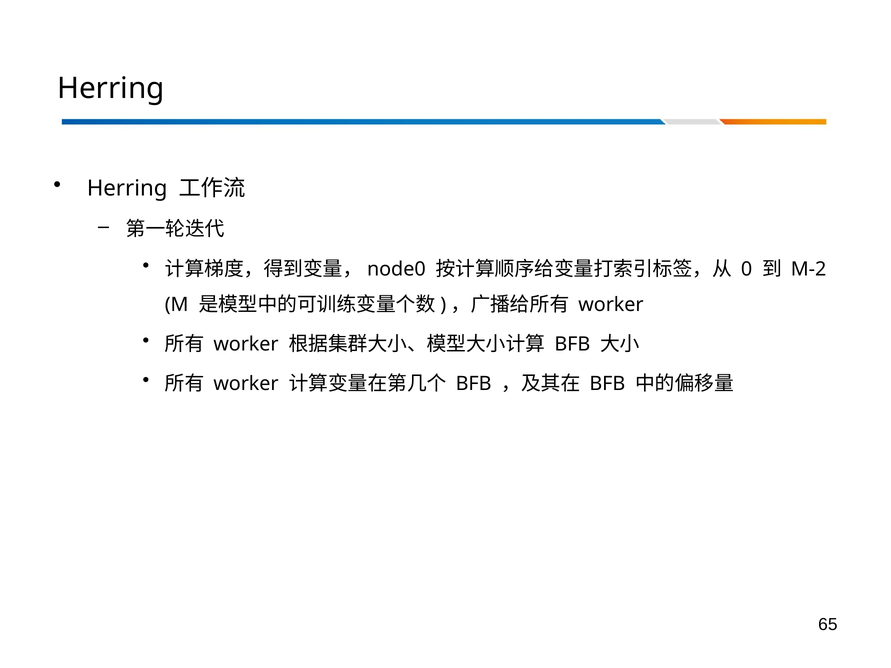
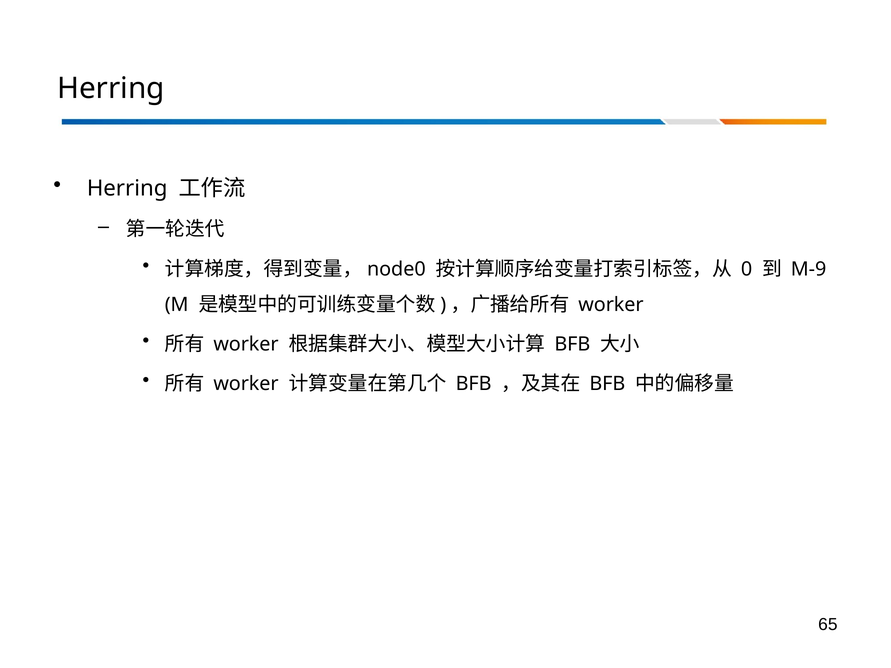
M-2: M-2 -> M-9 (809, 269)
